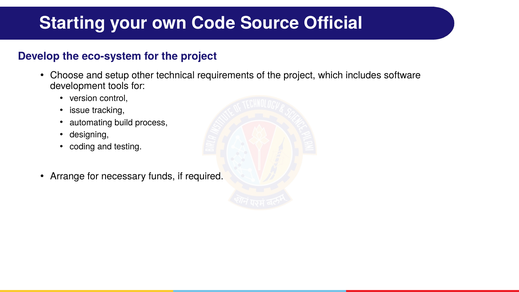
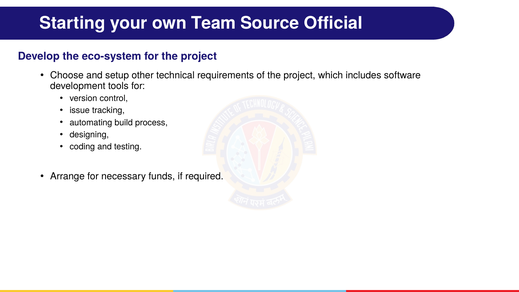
Code: Code -> Team (214, 23)
